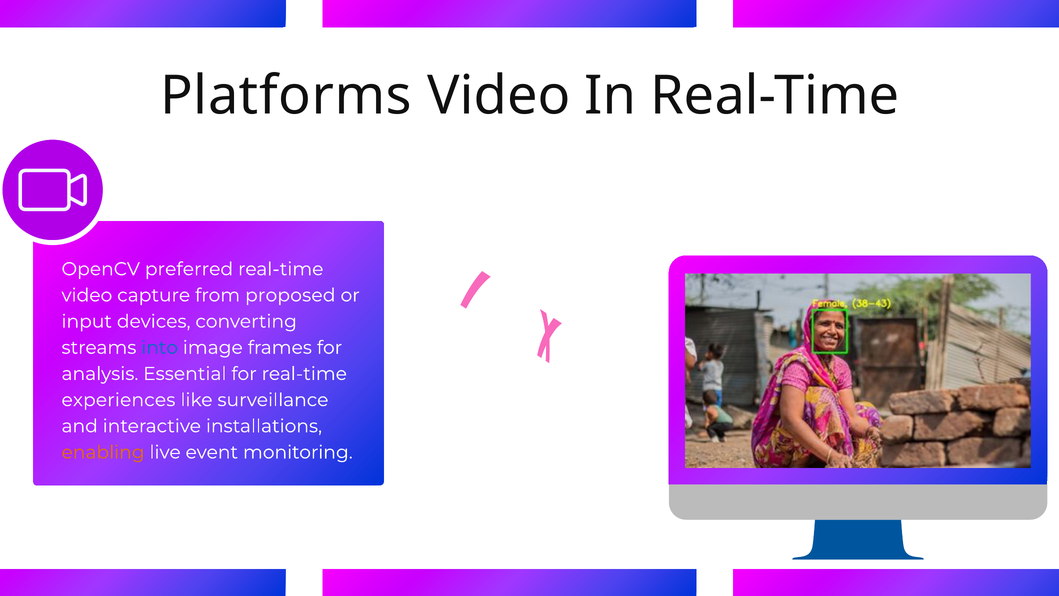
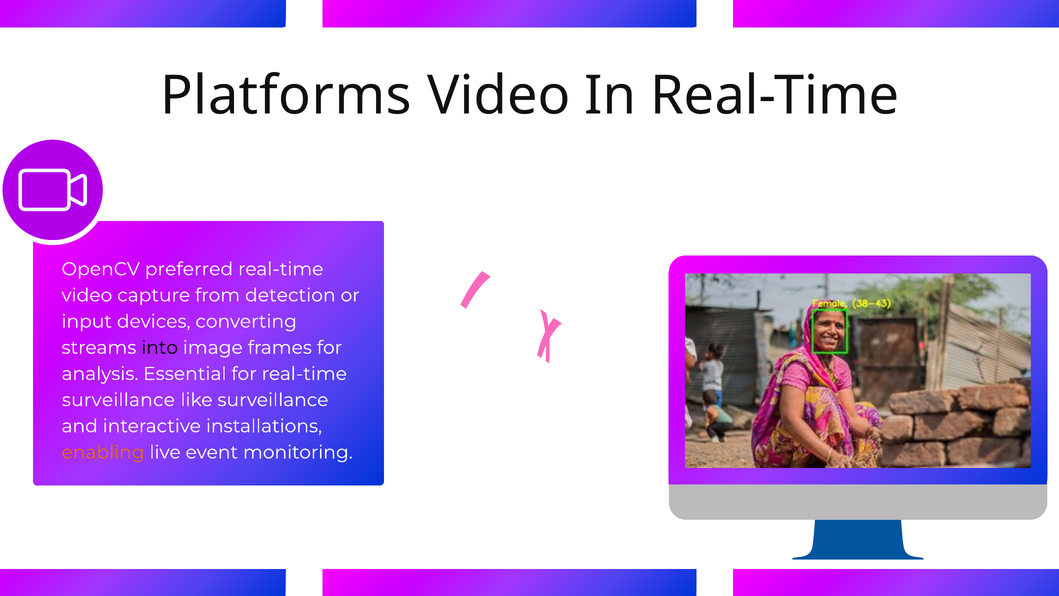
proposed: proposed -> detection (290, 295)
into colour: blue -> black (160, 347)
experiences: experiences -> surveillance (118, 400)
